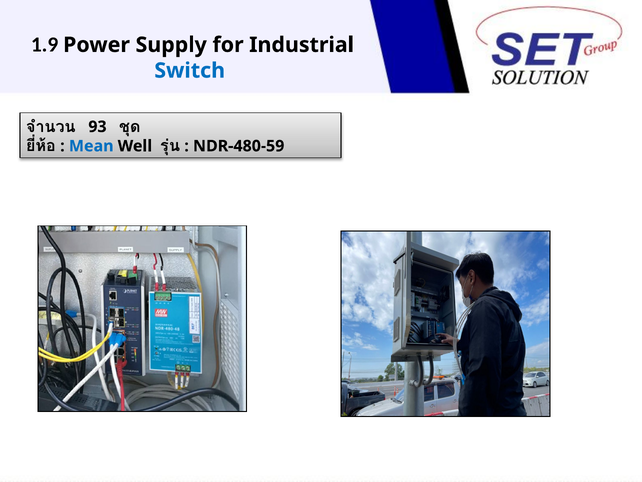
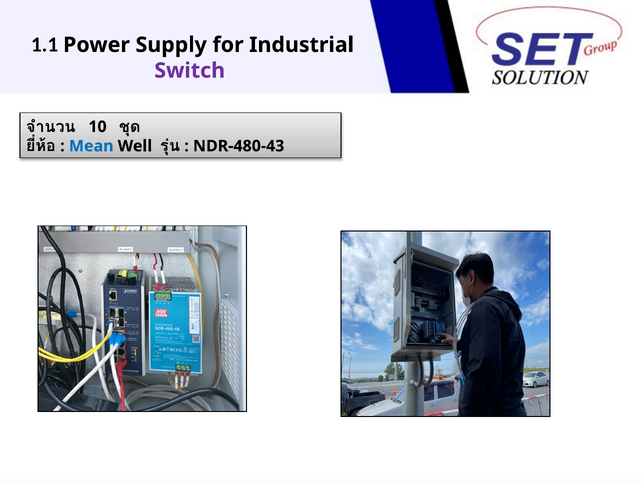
1.9: 1.9 -> 1.1 (45, 45)
Switch colour: blue -> purple (190, 71)
93: 93 -> 10 (97, 127)
NDR-480-59: NDR-480-59 -> NDR-480-43 (239, 146)
